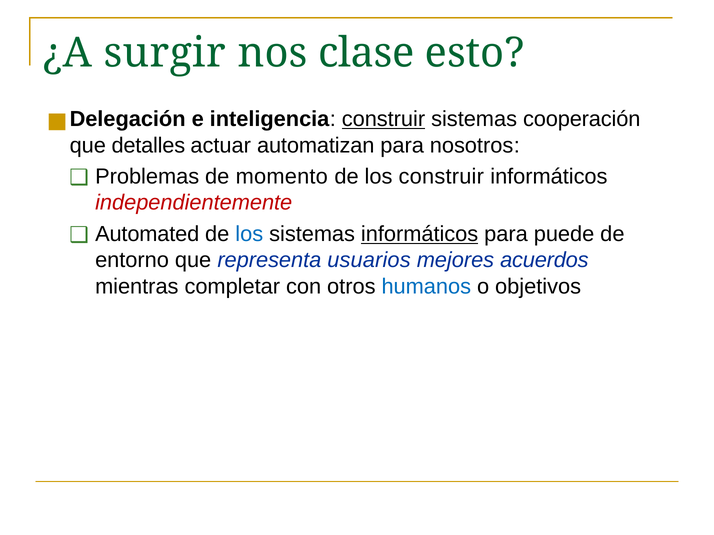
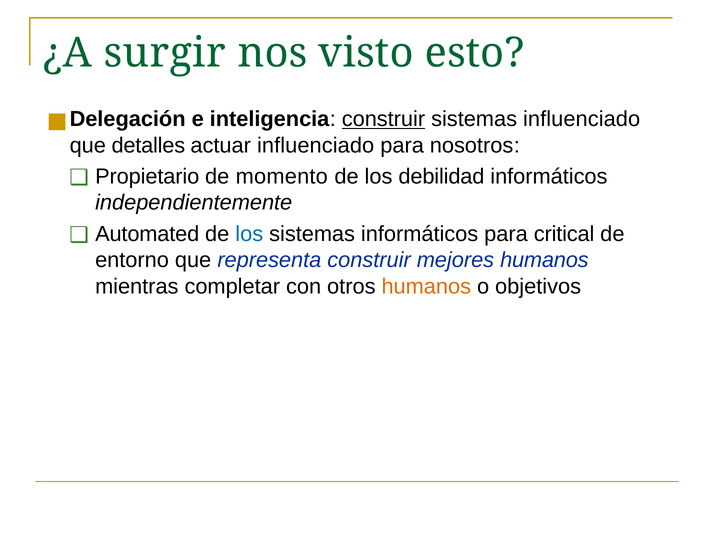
clase: clase -> visto (366, 53)
sistemas cooperación: cooperación -> influenciado (582, 119)
actuar automatizan: automatizan -> influenciado (316, 145)
Problemas: Problemas -> Propietario (147, 177)
los construir: construir -> debilidad (441, 177)
independientemente colour: red -> black (194, 203)
informáticos underline: present -> none (420, 234)
puede: puede -> critical (564, 234)
representa usuarios: usuarios -> construir (369, 260)
mejores acuerdos: acuerdos -> humanos (544, 260)
humanos colour: blue -> orange (426, 287)
